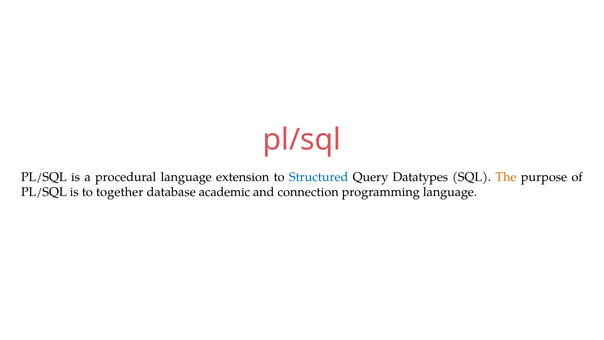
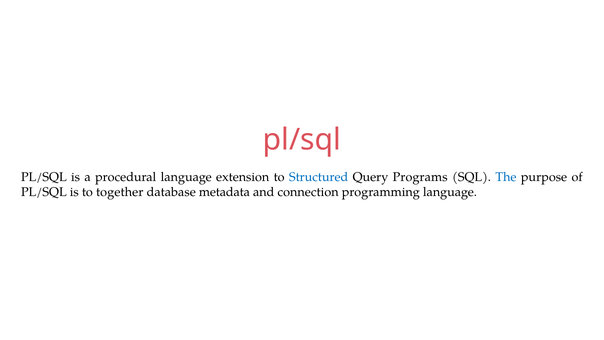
Datatypes: Datatypes -> Programs (420, 177)
The colour: orange -> blue (506, 177)
academic: academic -> metadata (224, 192)
